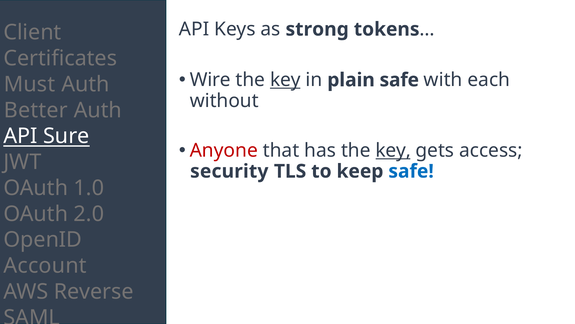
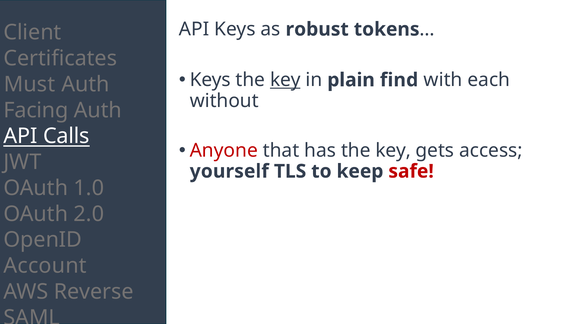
strong: strong -> robust (317, 29)
Wire: Wire -> Keys (210, 80)
plain safe: safe -> find (399, 80)
Better: Better -> Facing (36, 110)
Sure: Sure -> Calls (66, 136)
key underline: present -> none (393, 150)
security: security -> yourself (229, 171)
safe colour: blue -> red (411, 171)
